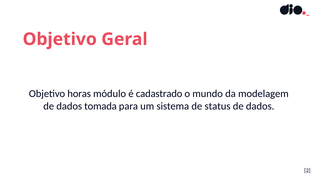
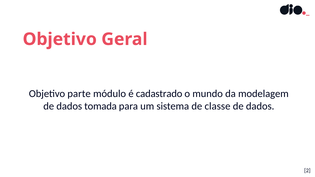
horas: horas -> parte (79, 94)
status: status -> classe (218, 106)
